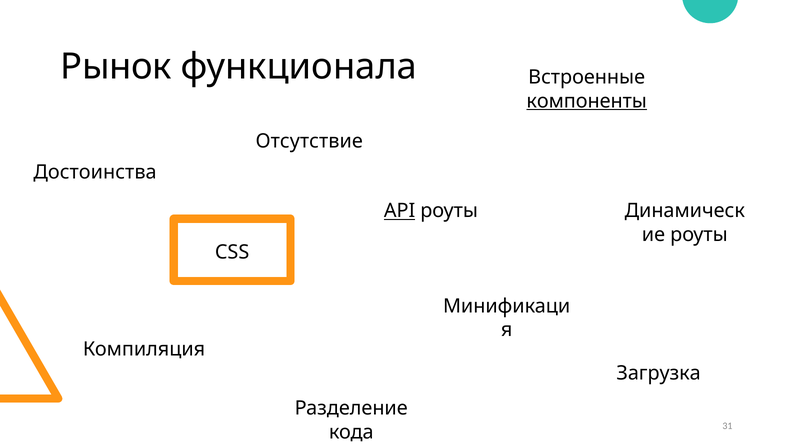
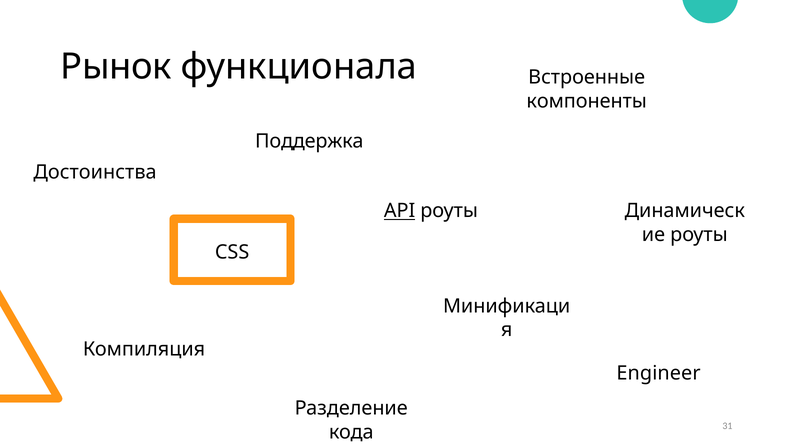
компоненты underline: present -> none (587, 101)
Отсутствие: Отсутствие -> Поддержка (309, 141)
Загрузка: Загрузка -> Engineer (659, 373)
